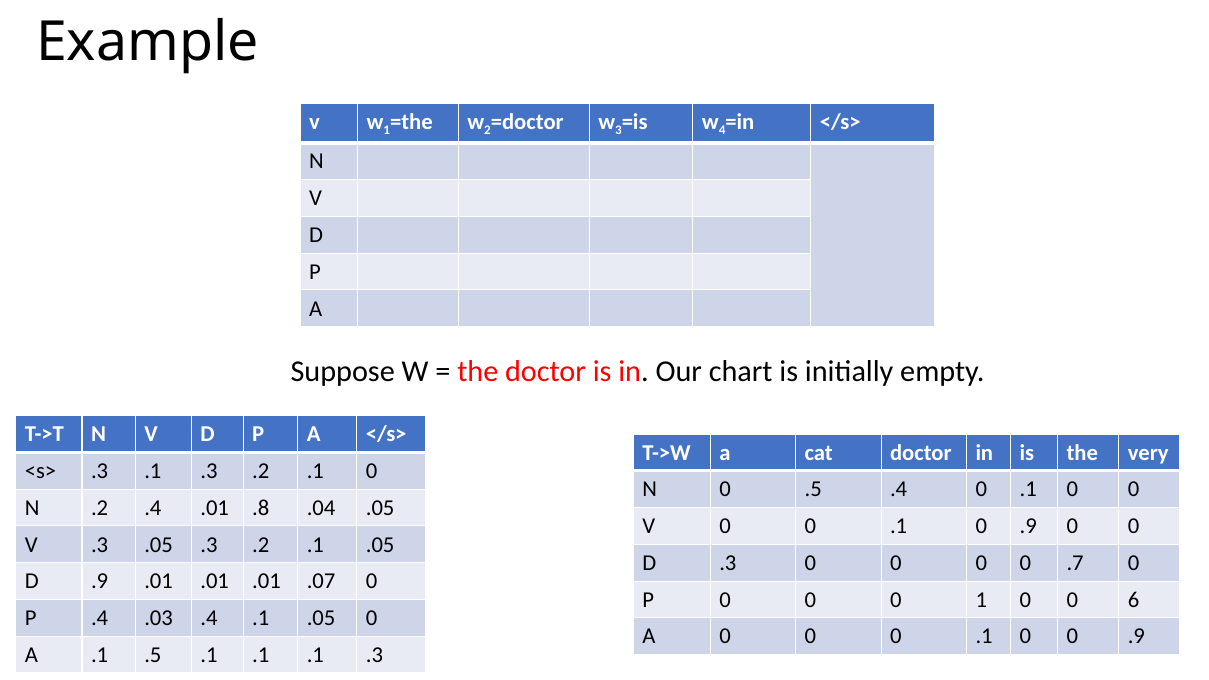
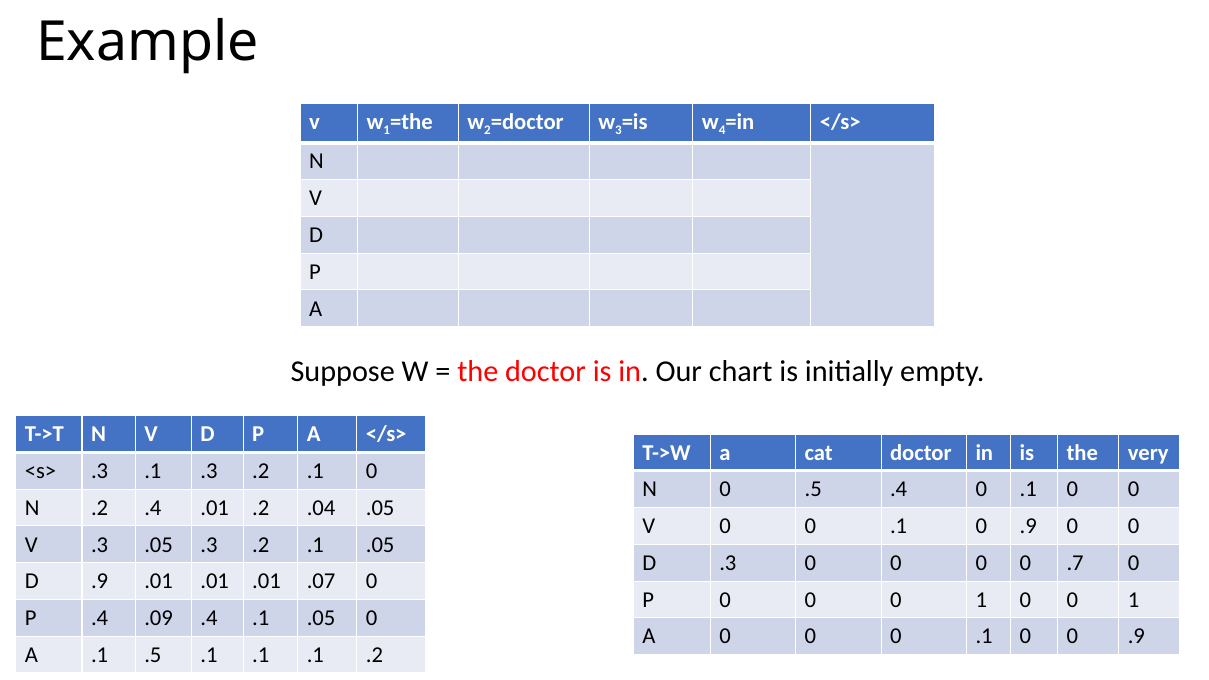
.01 .8: .8 -> .2 (261, 508)
1 0 0 6: 6 -> 1 (1134, 600)
.03: .03 -> .09 (159, 618)
.1 .1 .3: .3 -> .2 (374, 655)
